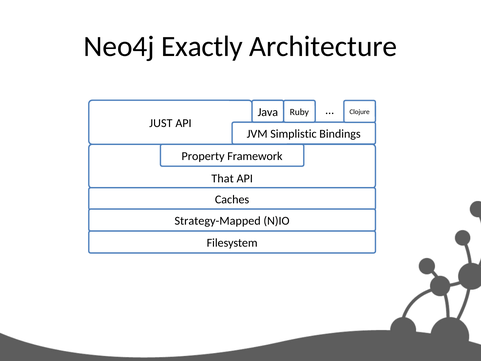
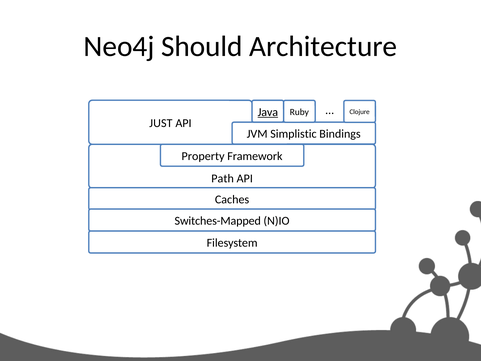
Exactly: Exactly -> Should (202, 47)
Java underline: none -> present (268, 112)
That: That -> Path (223, 178)
Strategy-Mapped: Strategy-Mapped -> Switches-Mapped (218, 221)
